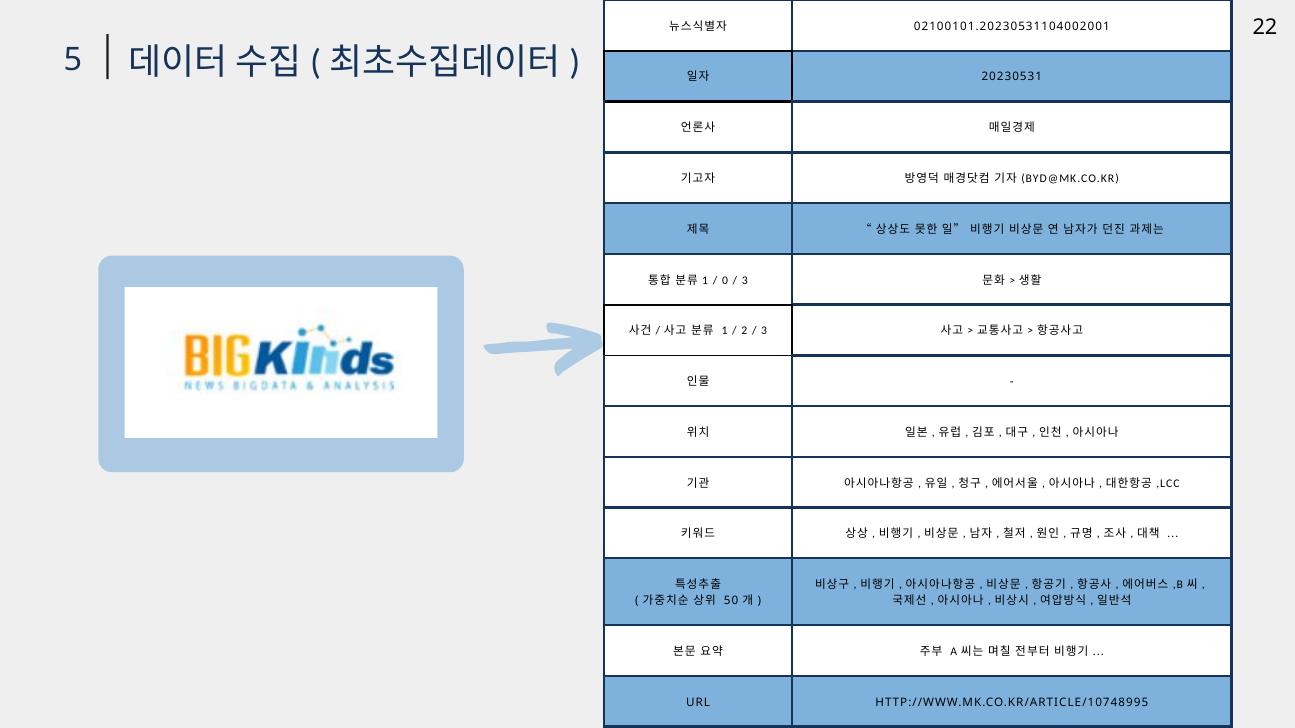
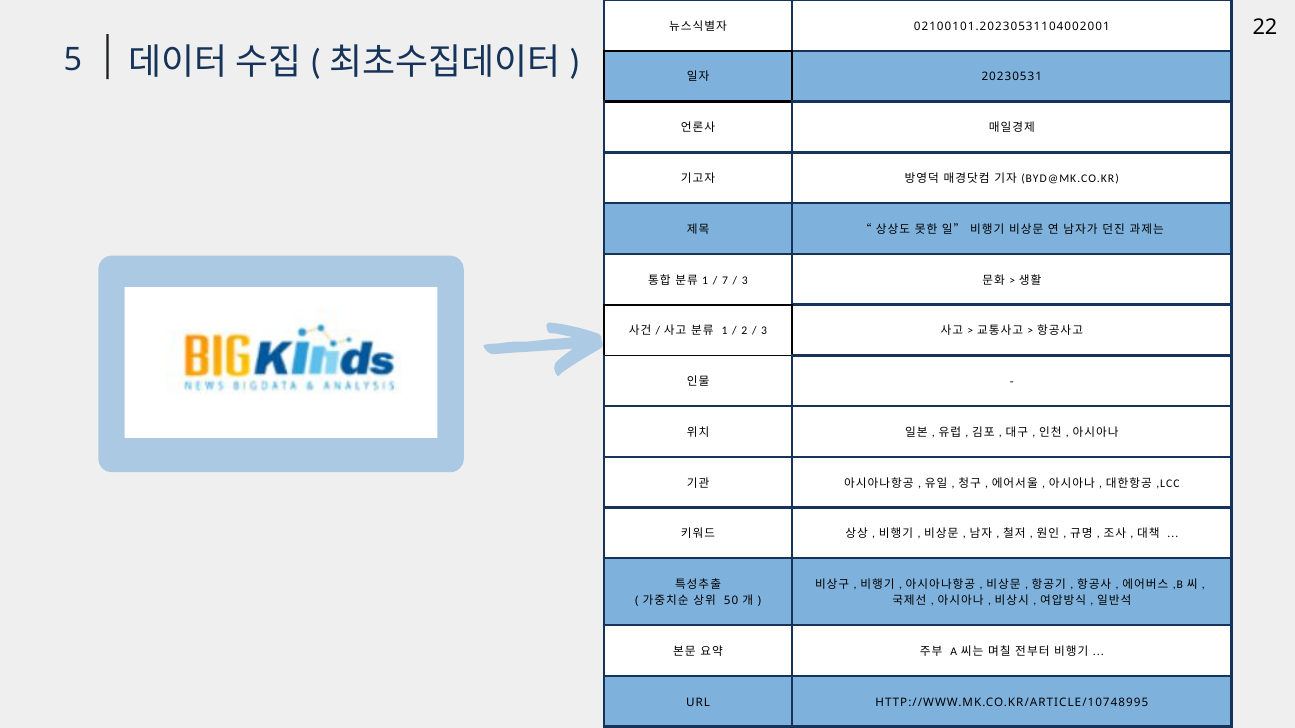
0: 0 -> 7 (725, 280)
